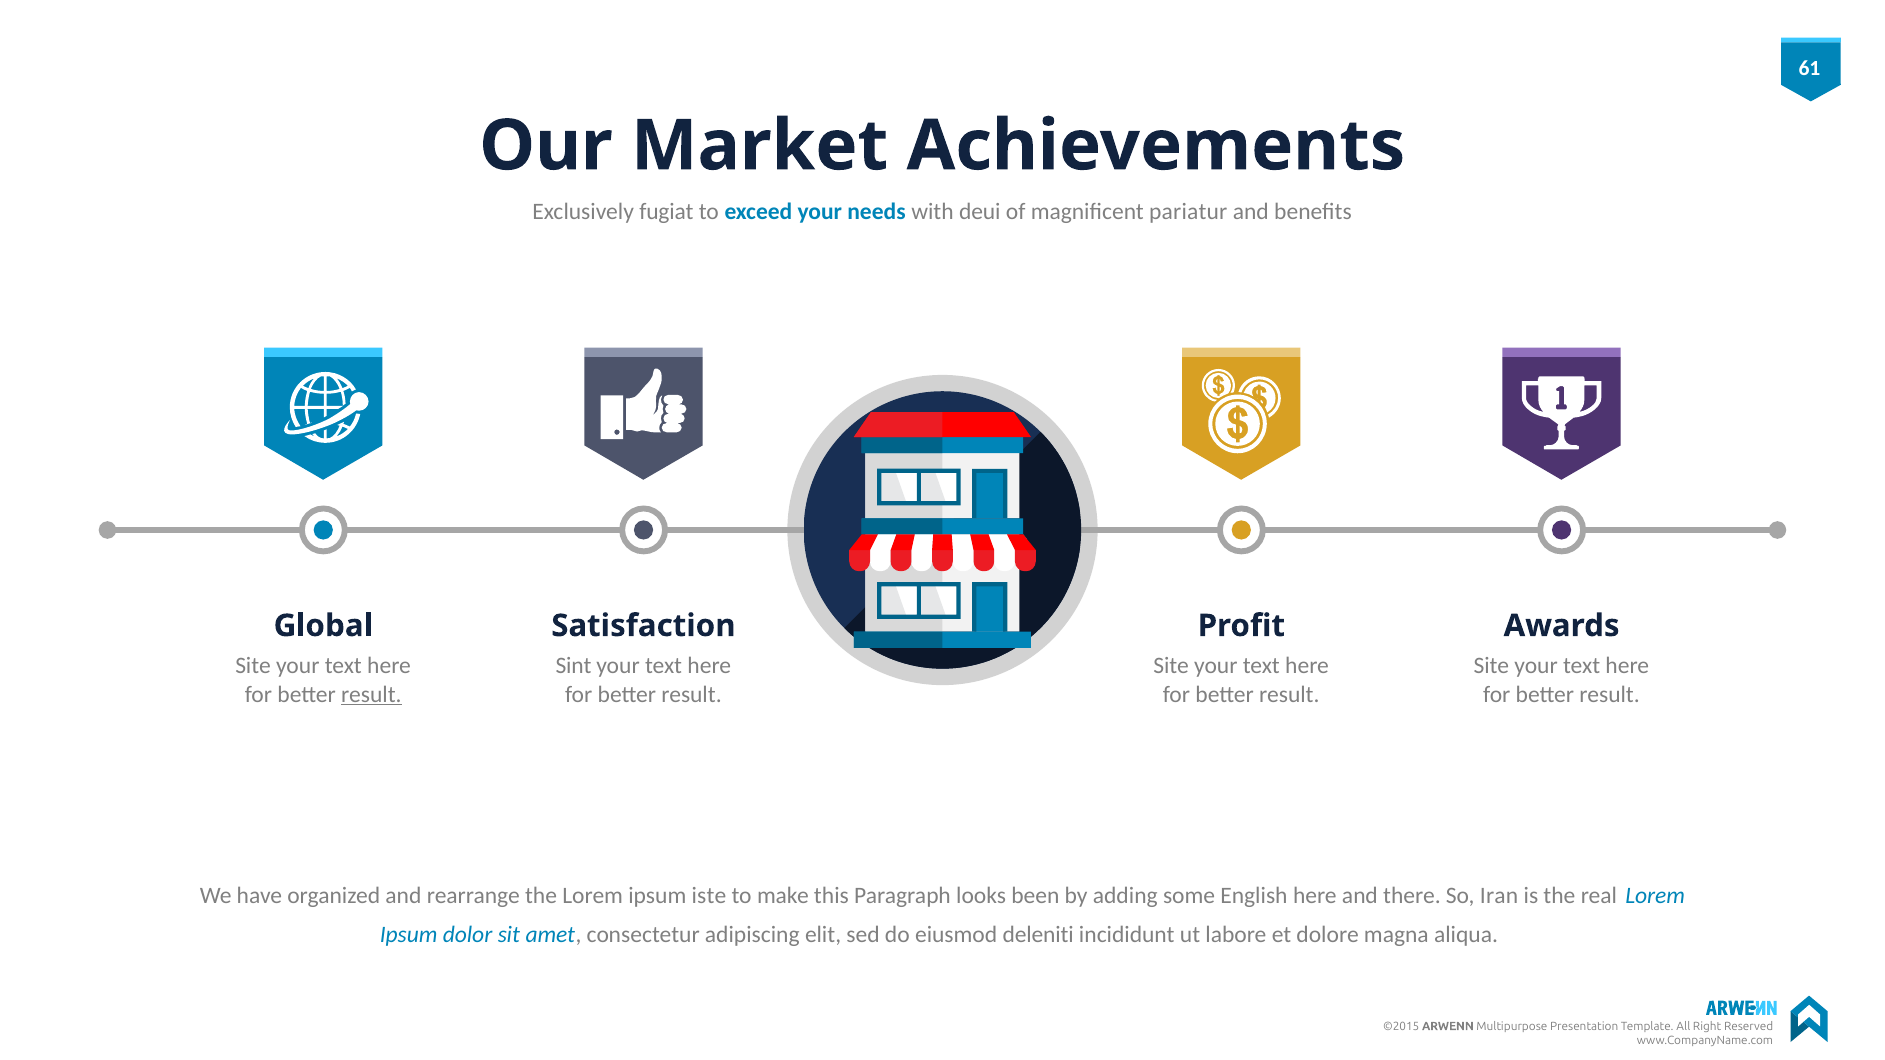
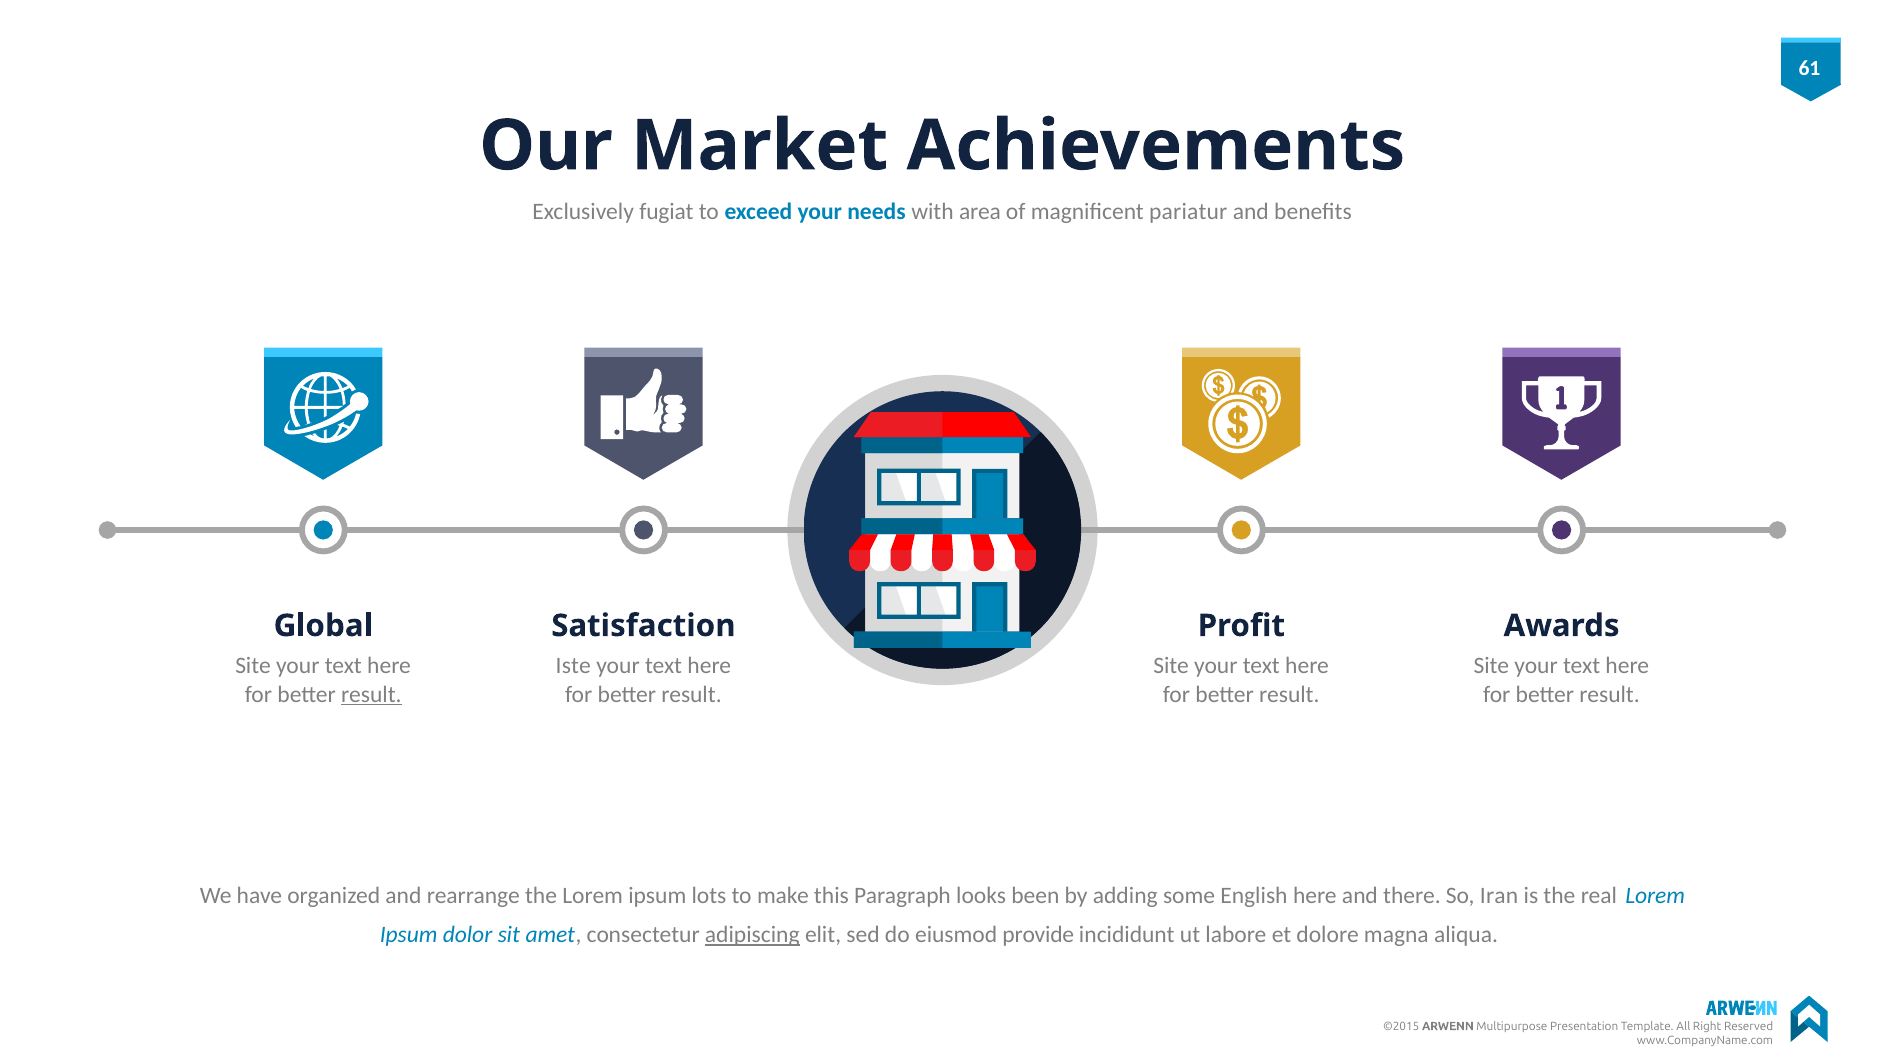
deui: deui -> area (980, 212)
Sint: Sint -> Iste (573, 666)
iste: iste -> lots (709, 896)
adipiscing underline: none -> present (752, 935)
deleniti: deleniti -> provide (1038, 935)
